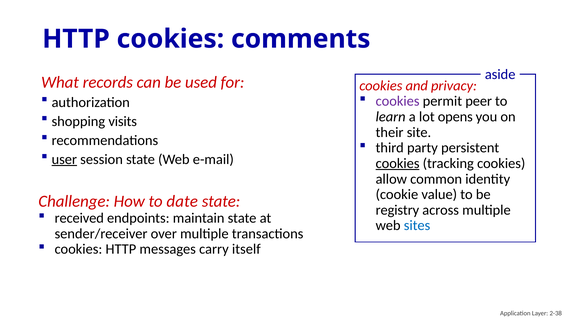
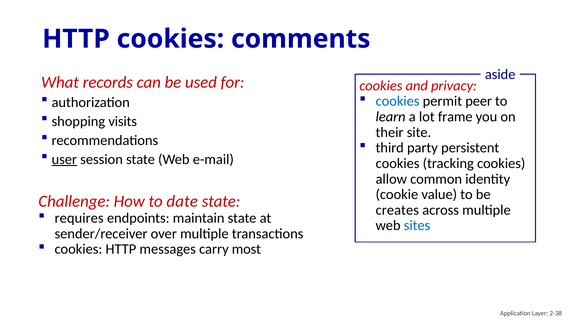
cookies colour: purple -> blue (398, 101)
opens: opens -> frame (455, 117)
cookies underline: present -> none (398, 164)
registry: registry -> creates (397, 210)
received: received -> requires (79, 218)
itself: itself -> most (246, 250)
